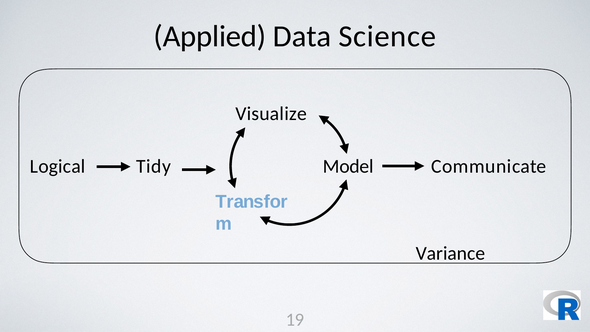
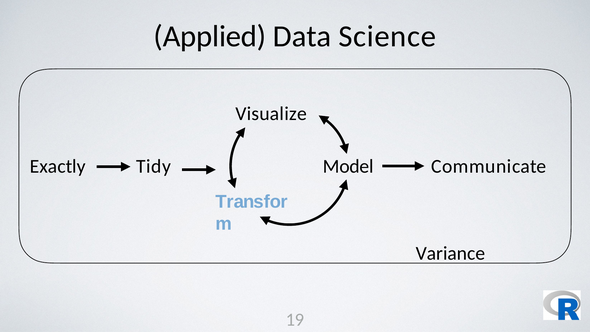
Logical: Logical -> Exactly (58, 166)
